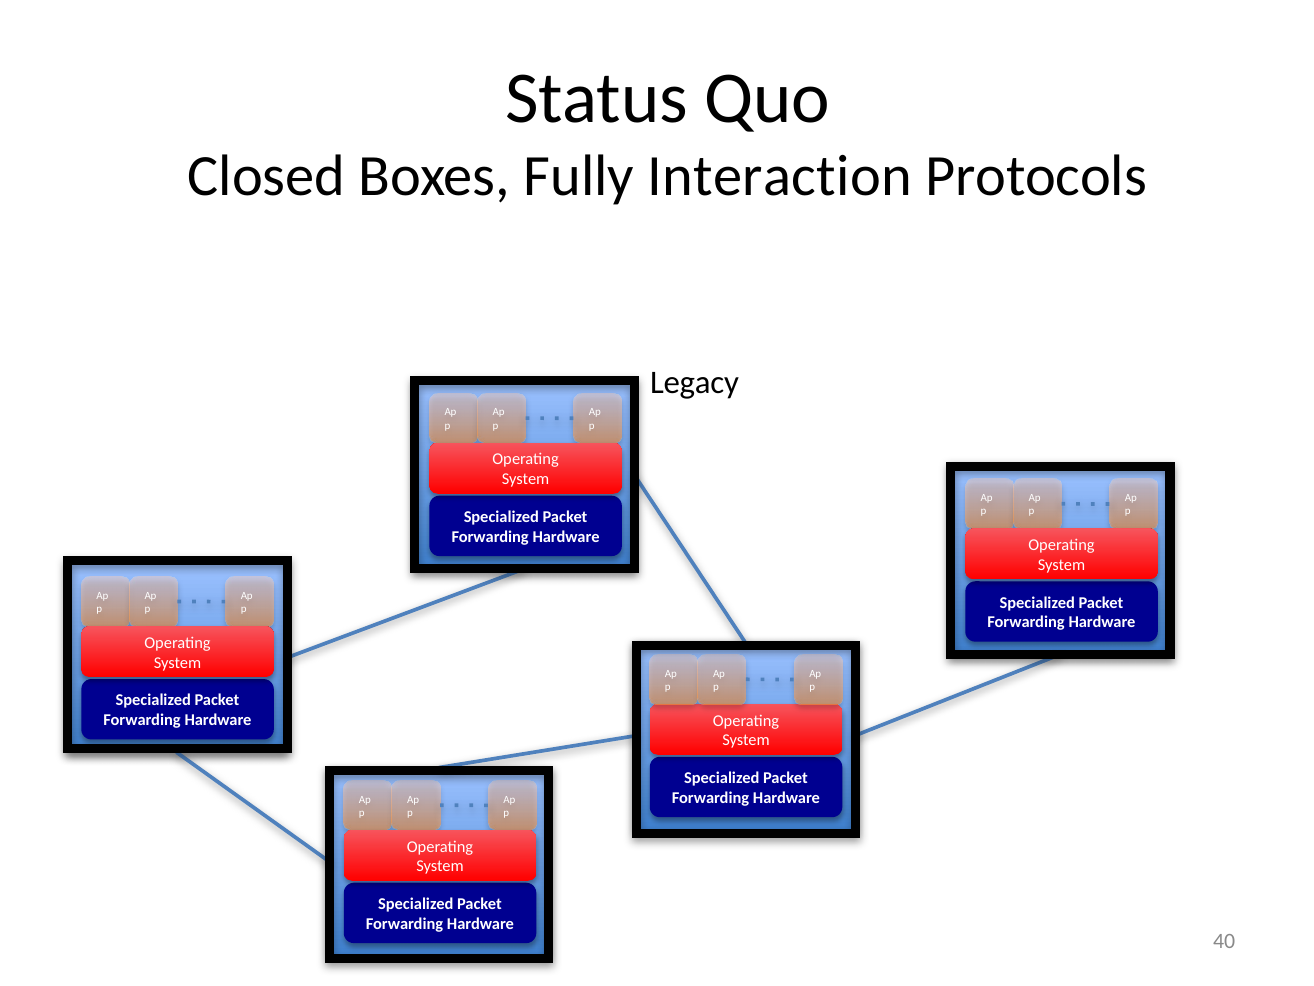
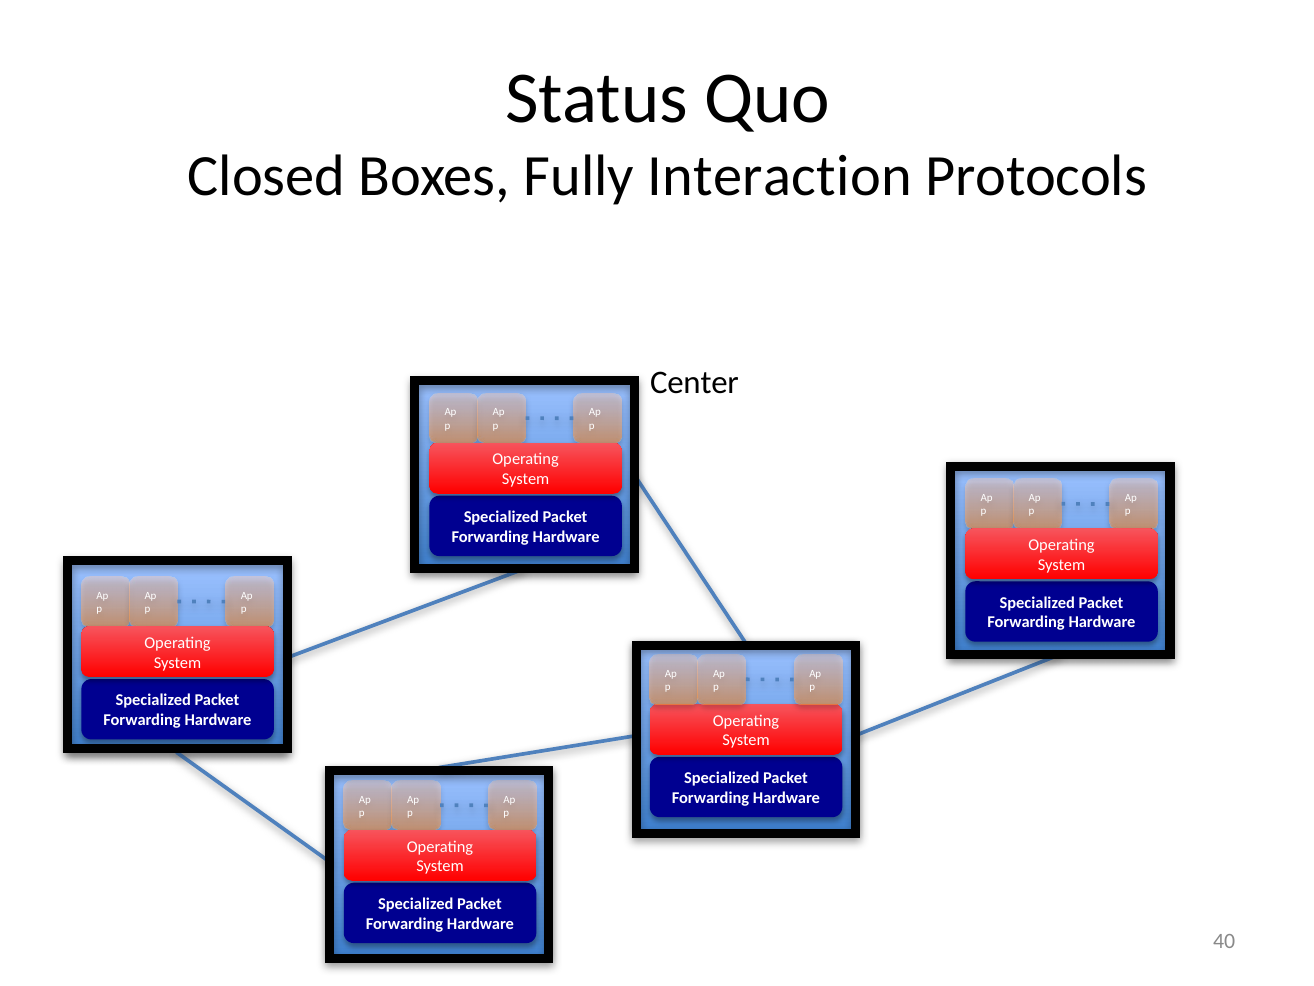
Legacy: Legacy -> Center (694, 382)
